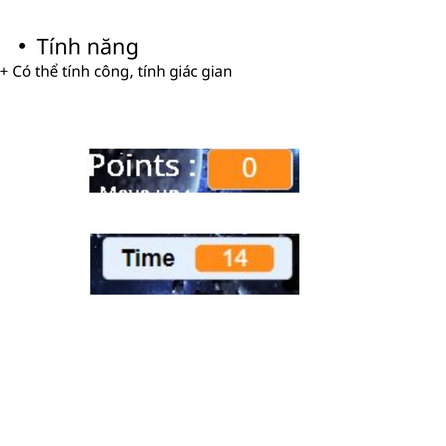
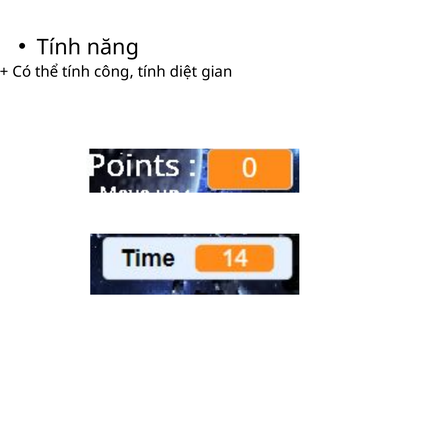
giác: giác -> diệt (184, 72)
